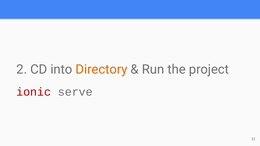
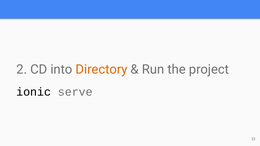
ionic colour: red -> black (34, 92)
